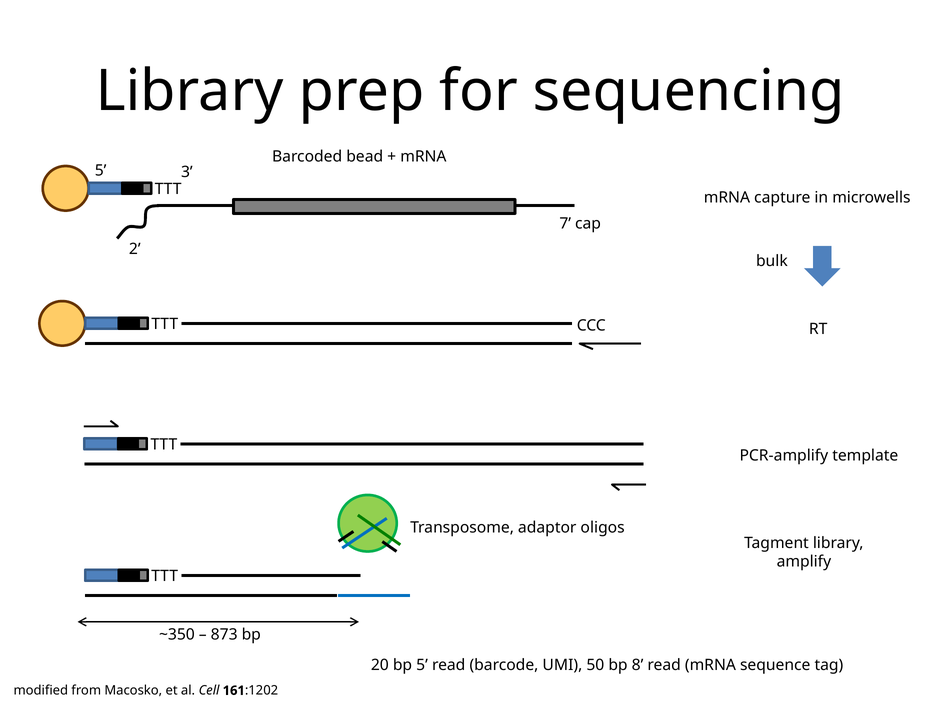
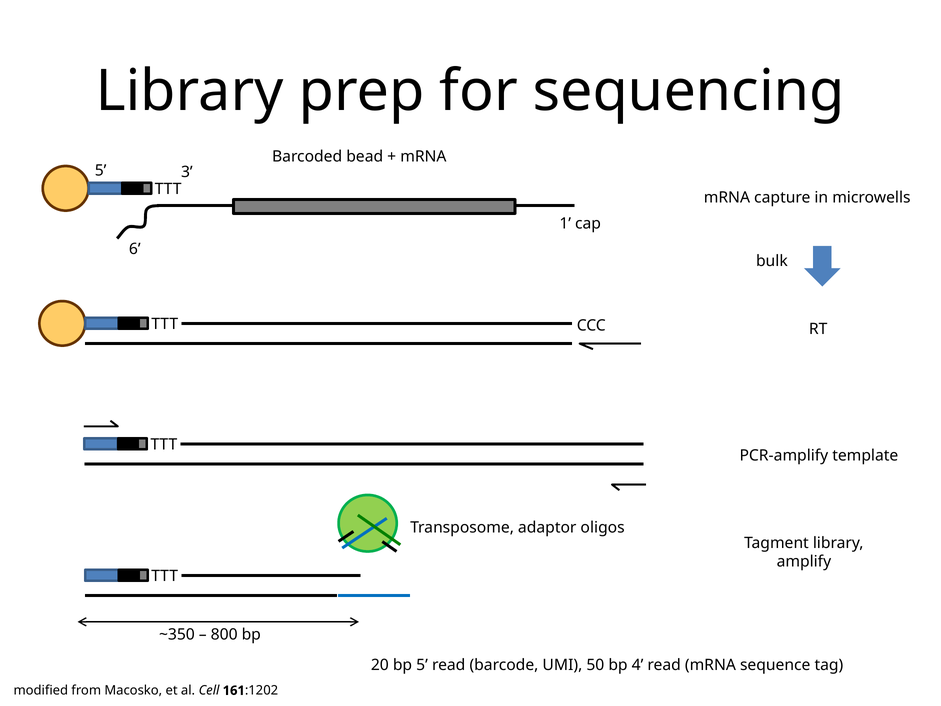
7: 7 -> 1 (565, 224)
2: 2 -> 6 (135, 249)
873: 873 -> 800 (224, 634)
8: 8 -> 4 (638, 665)
